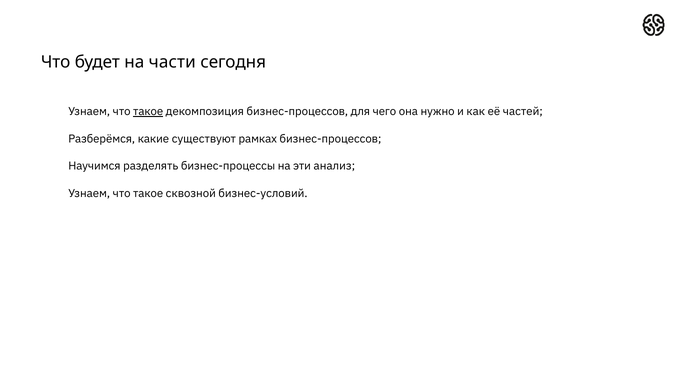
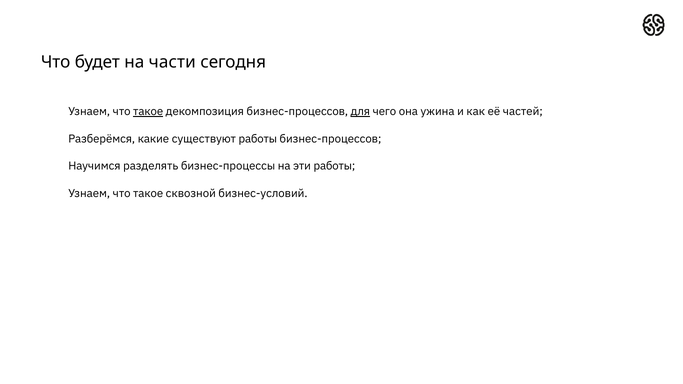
для underline: none -> present (360, 112)
нужно: нужно -> ужина (438, 112)
существуют рамках: рамках -> работы (258, 139)
эти анализ: анализ -> работы (334, 166)
